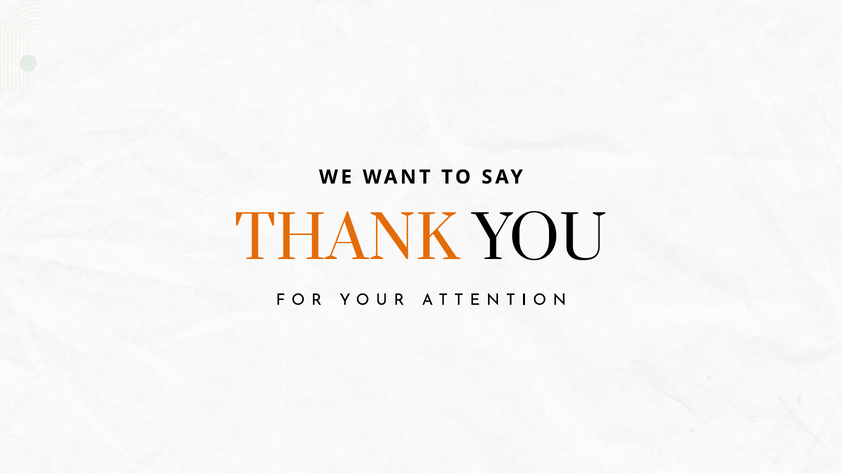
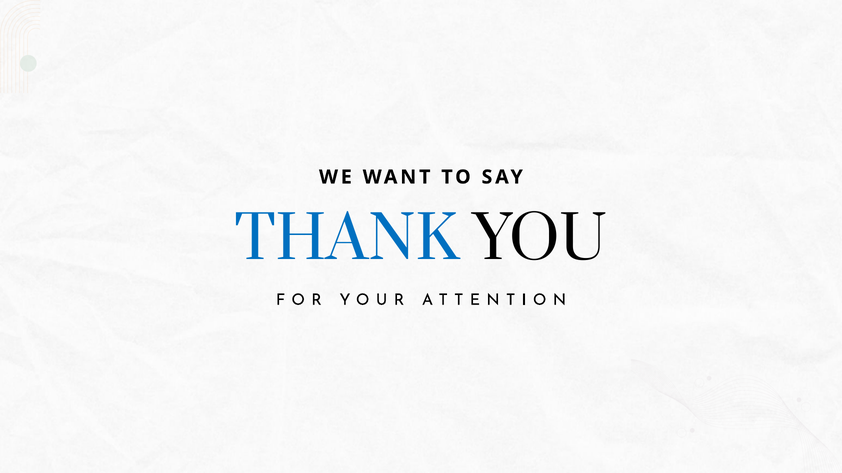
THANK colour: orange -> blue (347, 240)
